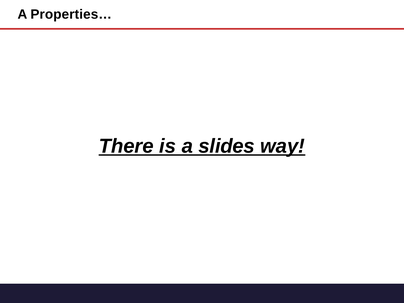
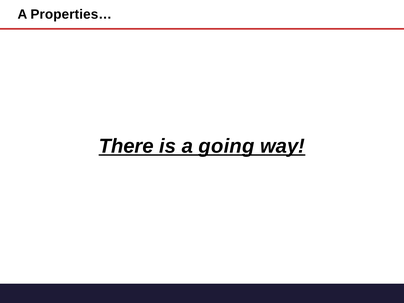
slides: slides -> going (226, 146)
